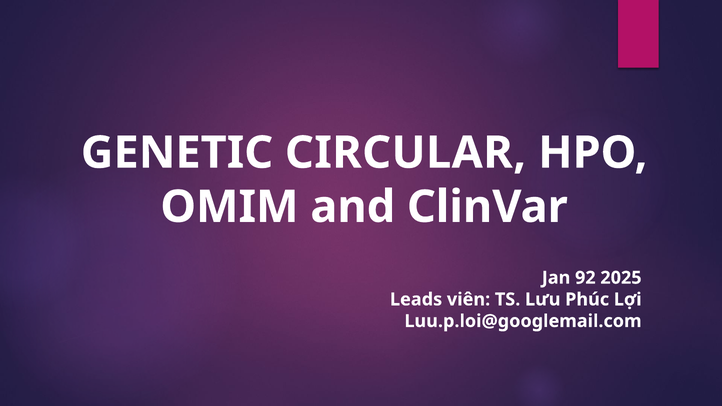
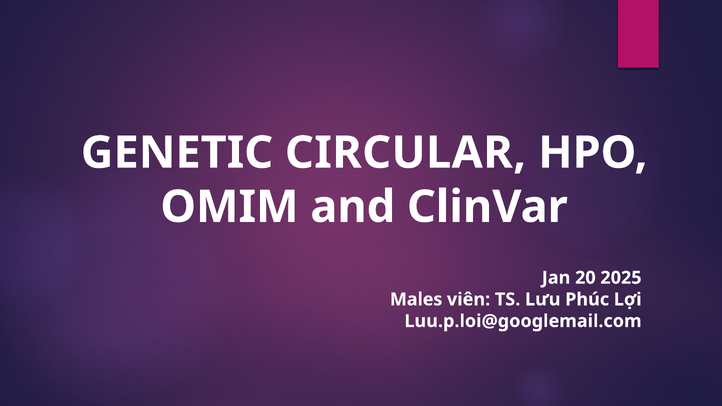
92: 92 -> 20 (585, 278)
Leads: Leads -> Males (416, 300)
